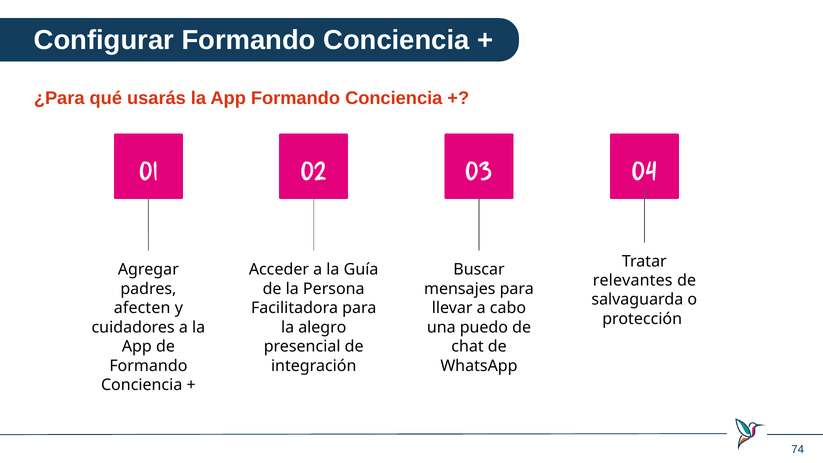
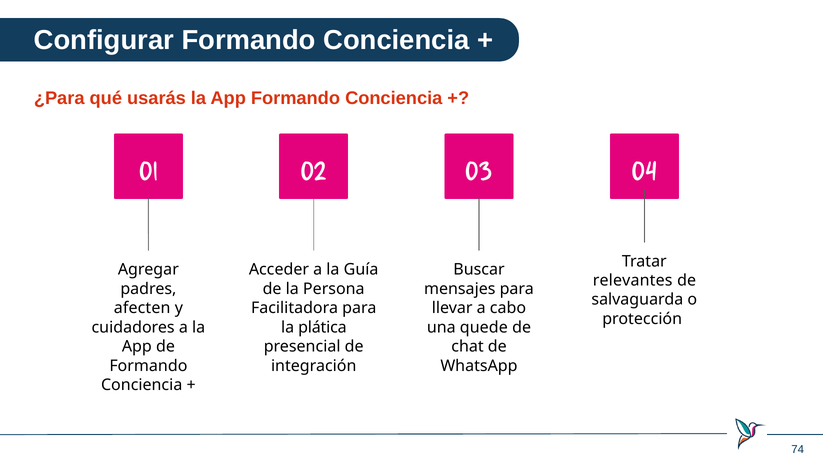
alegro: alegro -> plática (322, 327)
puedo: puedo -> quede (484, 327)
